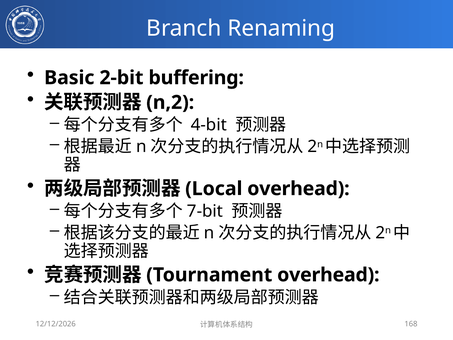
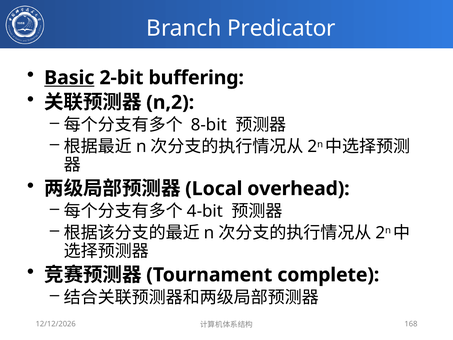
Renaming: Renaming -> Predicator (281, 28)
Basic underline: none -> present (69, 78)
4-bit: 4-bit -> 8-bit (209, 125)
7-bit: 7-bit -> 4-bit (205, 211)
overhead: overhead -> complete (328, 275)
